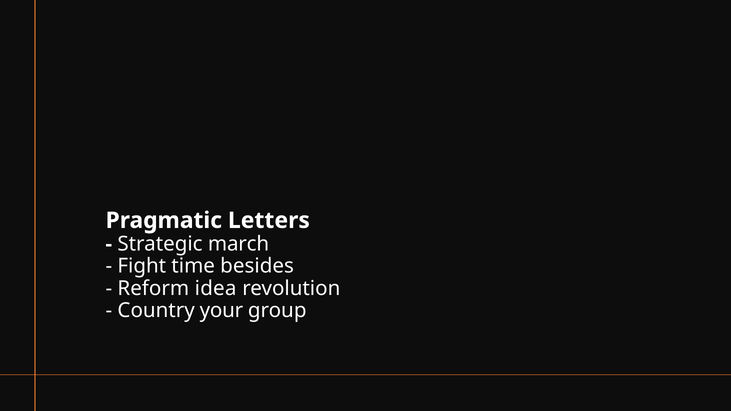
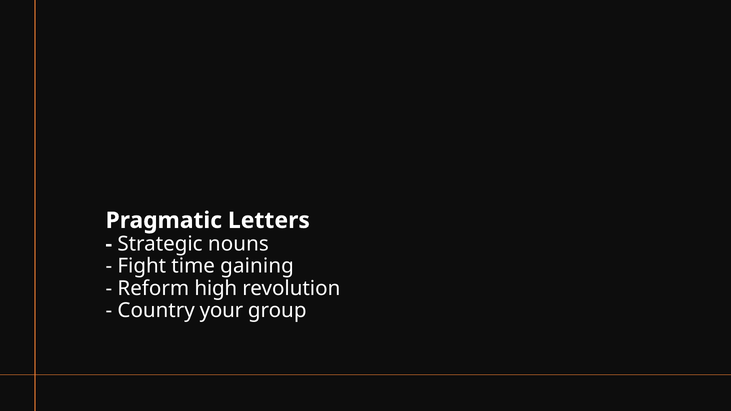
march: march -> nouns (238, 244)
besides: besides -> gaining (257, 266)
idea: idea -> high (216, 288)
